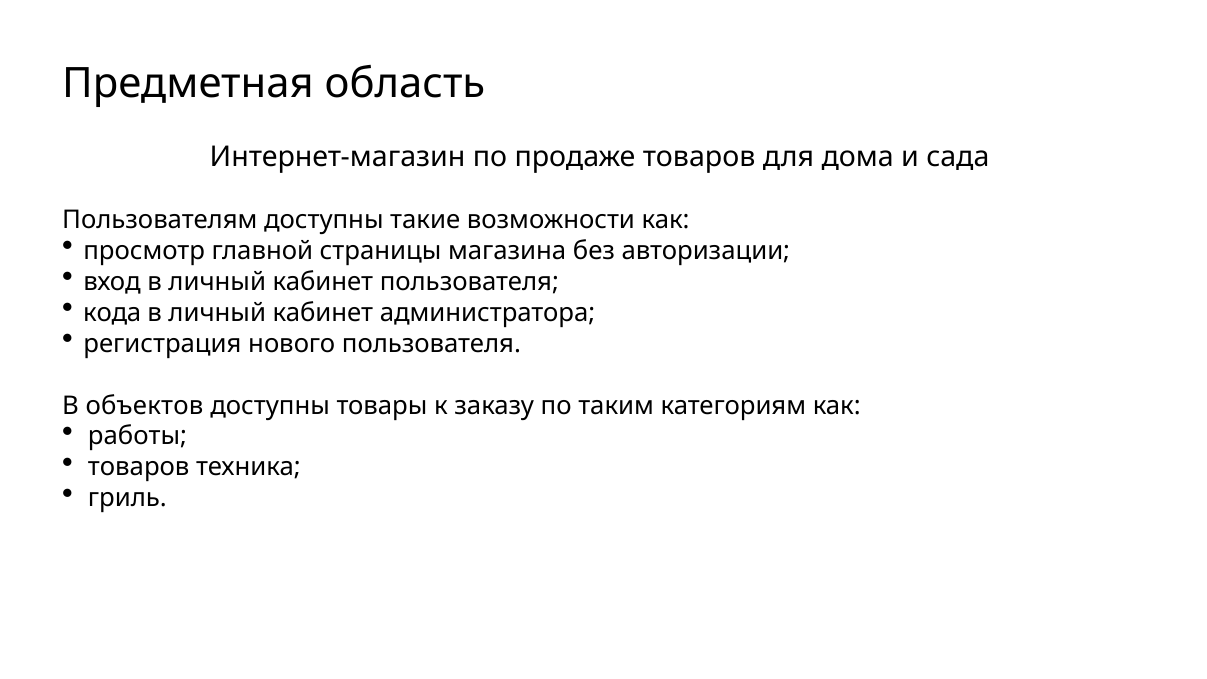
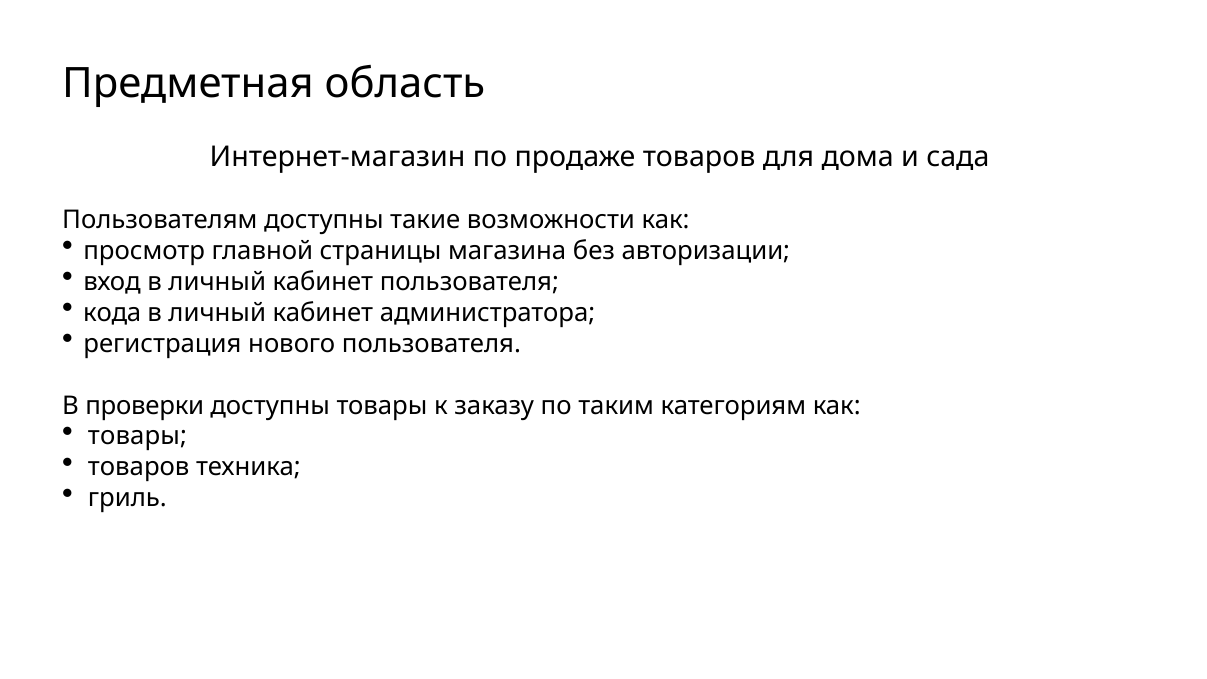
объектов: объектов -> проверки (145, 406)
работы: работы -> товары (137, 436)
